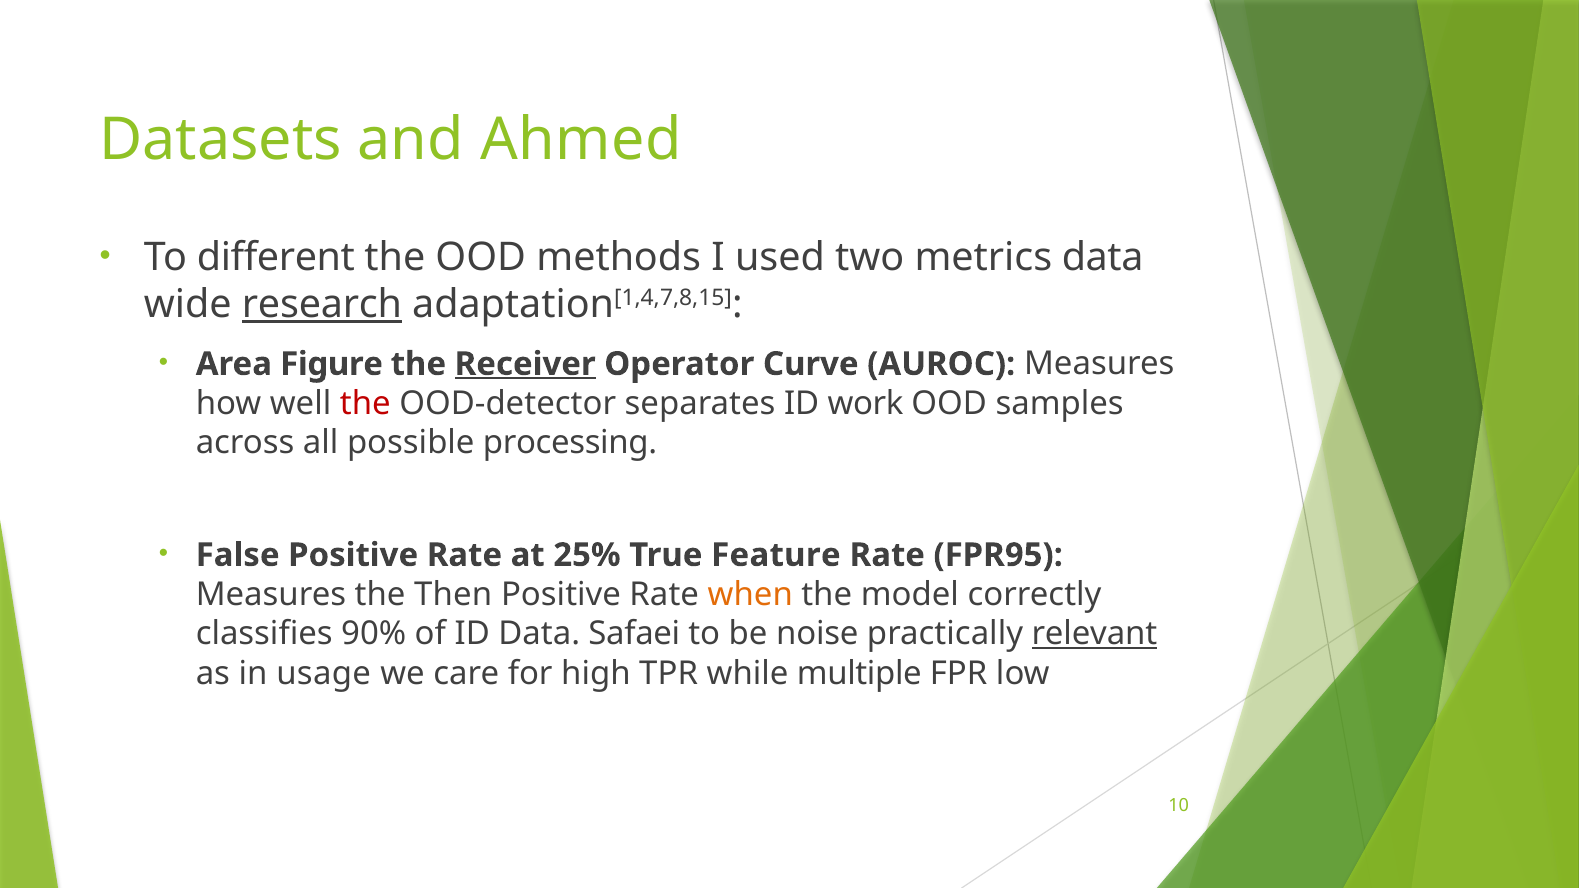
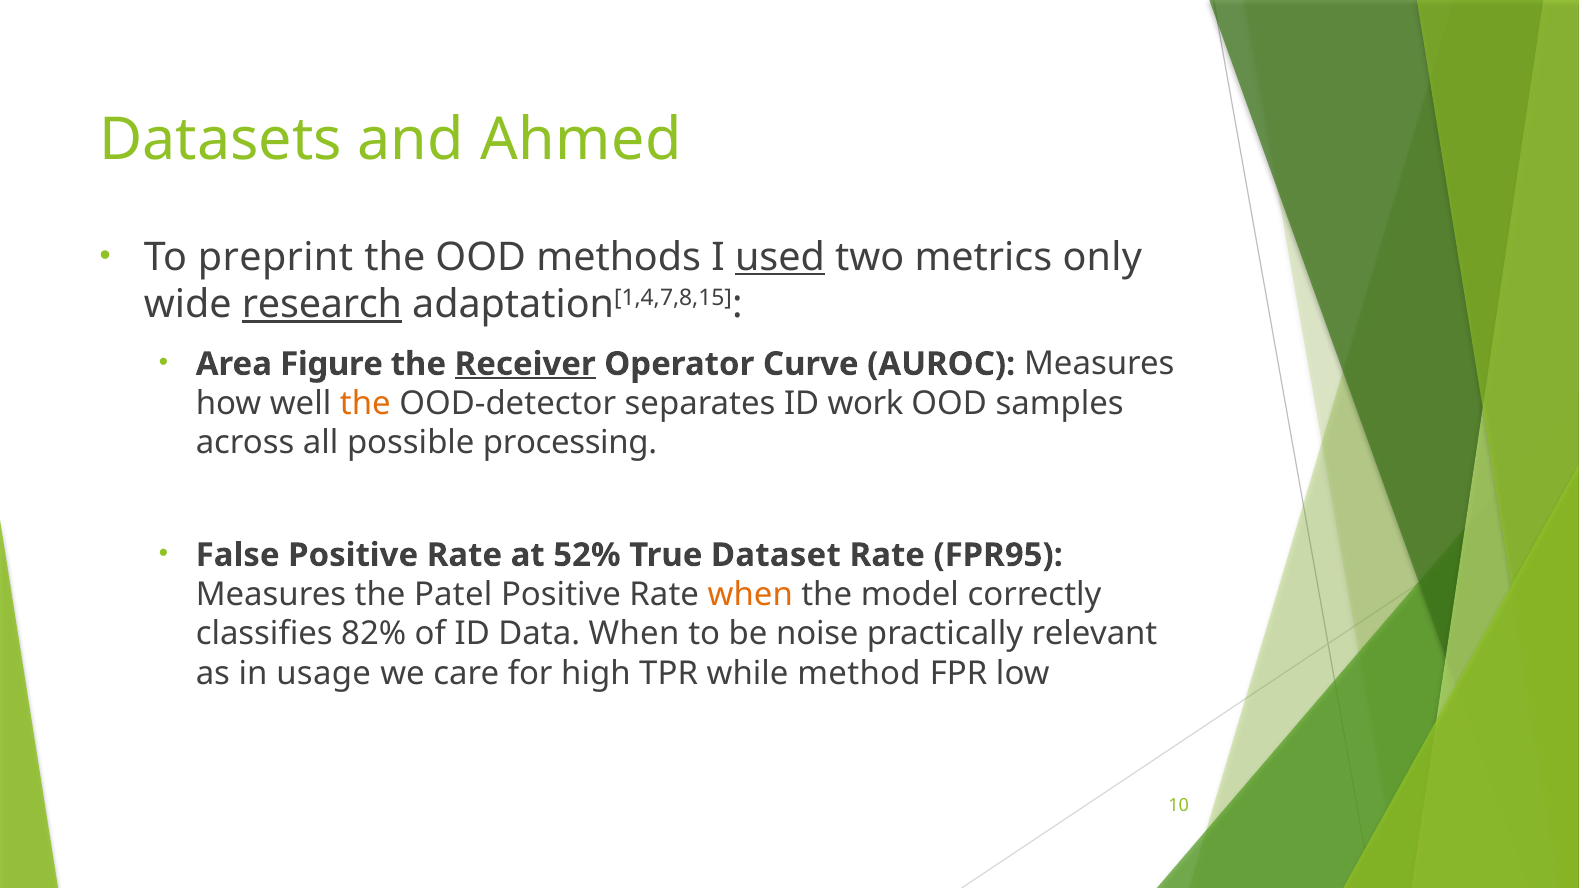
different: different -> preprint (276, 257)
used underline: none -> present (780, 257)
metrics data: data -> only (1102, 257)
the colour: red -> orange (365, 404)
25%: 25% -> 52% (587, 555)
Feature: Feature -> Dataset (776, 555)
Then: Then -> Patel (453, 595)
90%: 90% -> 82% (374, 634)
Data Safaei: Safaei -> When (634, 634)
relevant underline: present -> none (1094, 634)
multiple: multiple -> method (859, 674)
